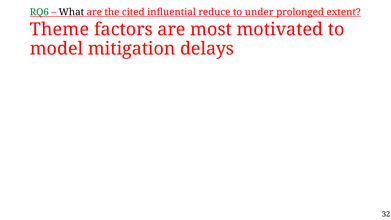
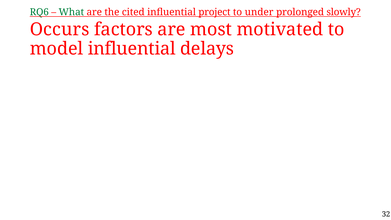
What colour: black -> green (71, 12)
reduce: reduce -> project (214, 12)
extent: extent -> slowly (344, 12)
Theme: Theme -> Occurs (60, 29)
model mitigation: mitigation -> influential (132, 49)
